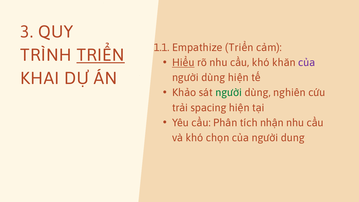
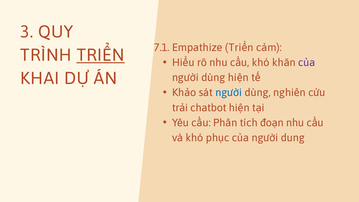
1.1: 1.1 -> 7.1 (162, 48)
Hiểu underline: present -> none (183, 63)
người colour: green -> blue (229, 93)
spacing: spacing -> chatbot (209, 108)
nhận: nhận -> đoạn (272, 123)
chọn: chọn -> phục (218, 138)
